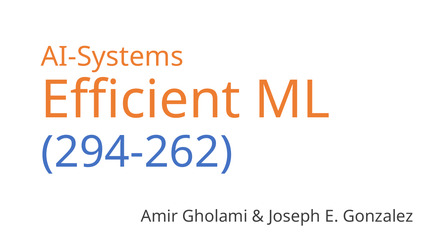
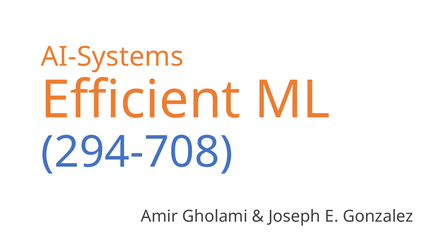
294-262: 294-262 -> 294-708 (137, 152)
